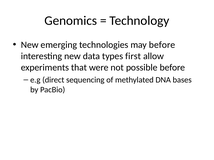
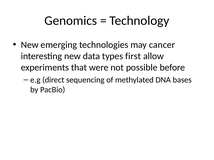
may before: before -> cancer (162, 45)
